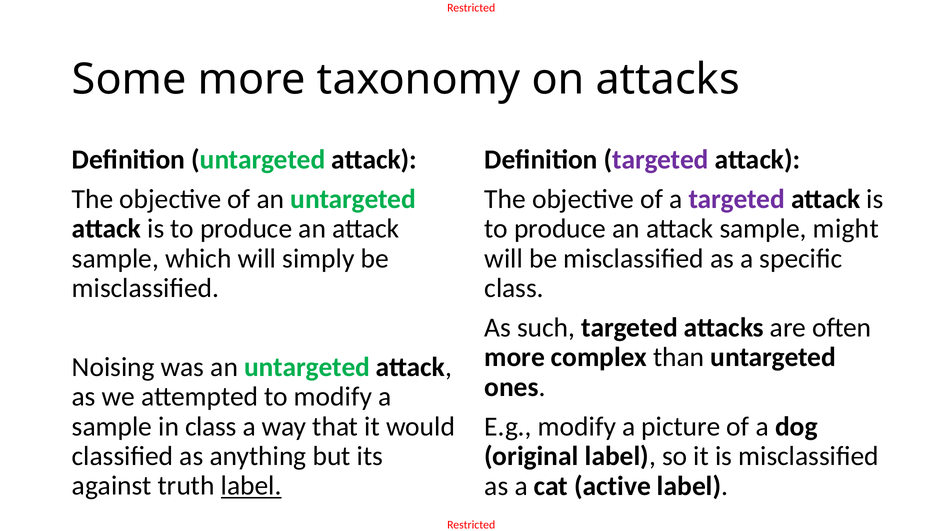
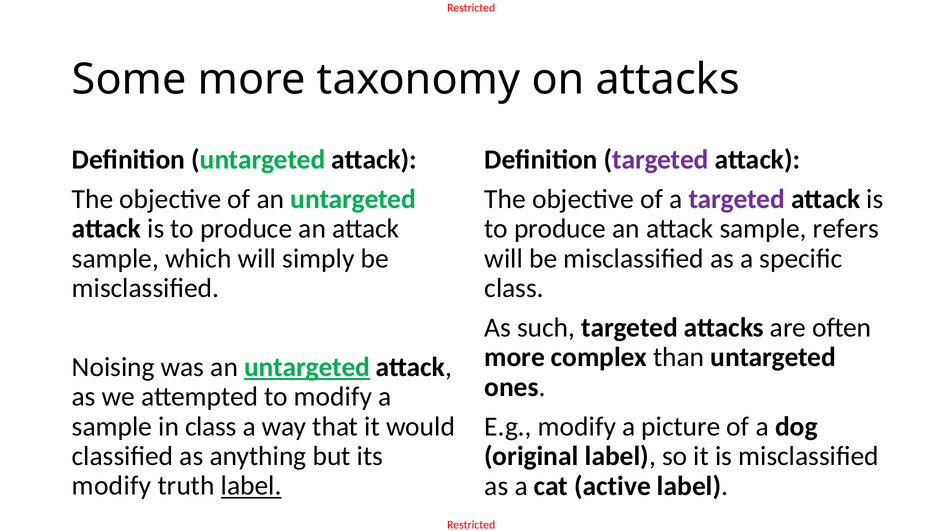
might: might -> refers (846, 229)
untargeted underline: none -> present (307, 367)
against: against -> modify (112, 485)
